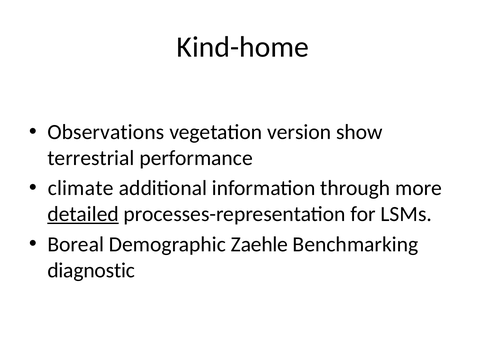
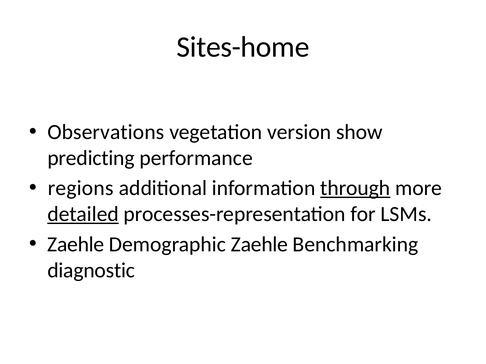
Kind-home: Kind-home -> Sites-home (243, 47)
terrestrial: terrestrial -> predicting (91, 158)
climate: climate -> regions (81, 188)
through underline: none -> present (355, 188)
Boreal: Boreal -> Zaehle (76, 245)
